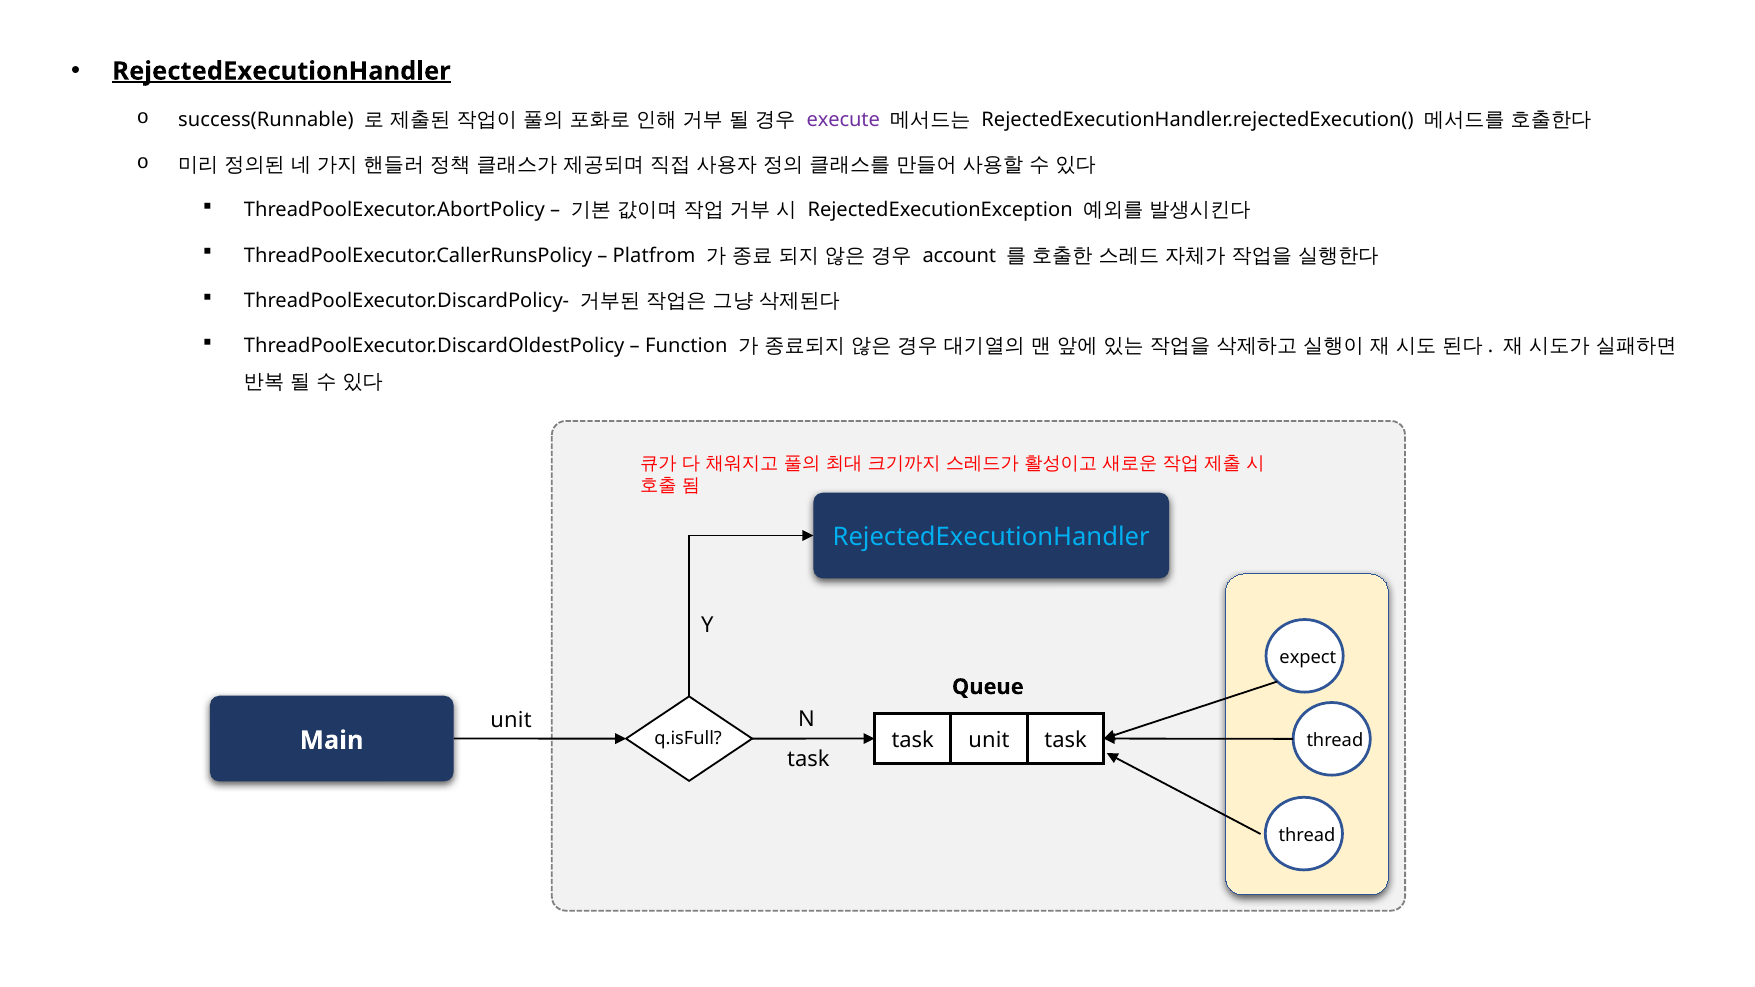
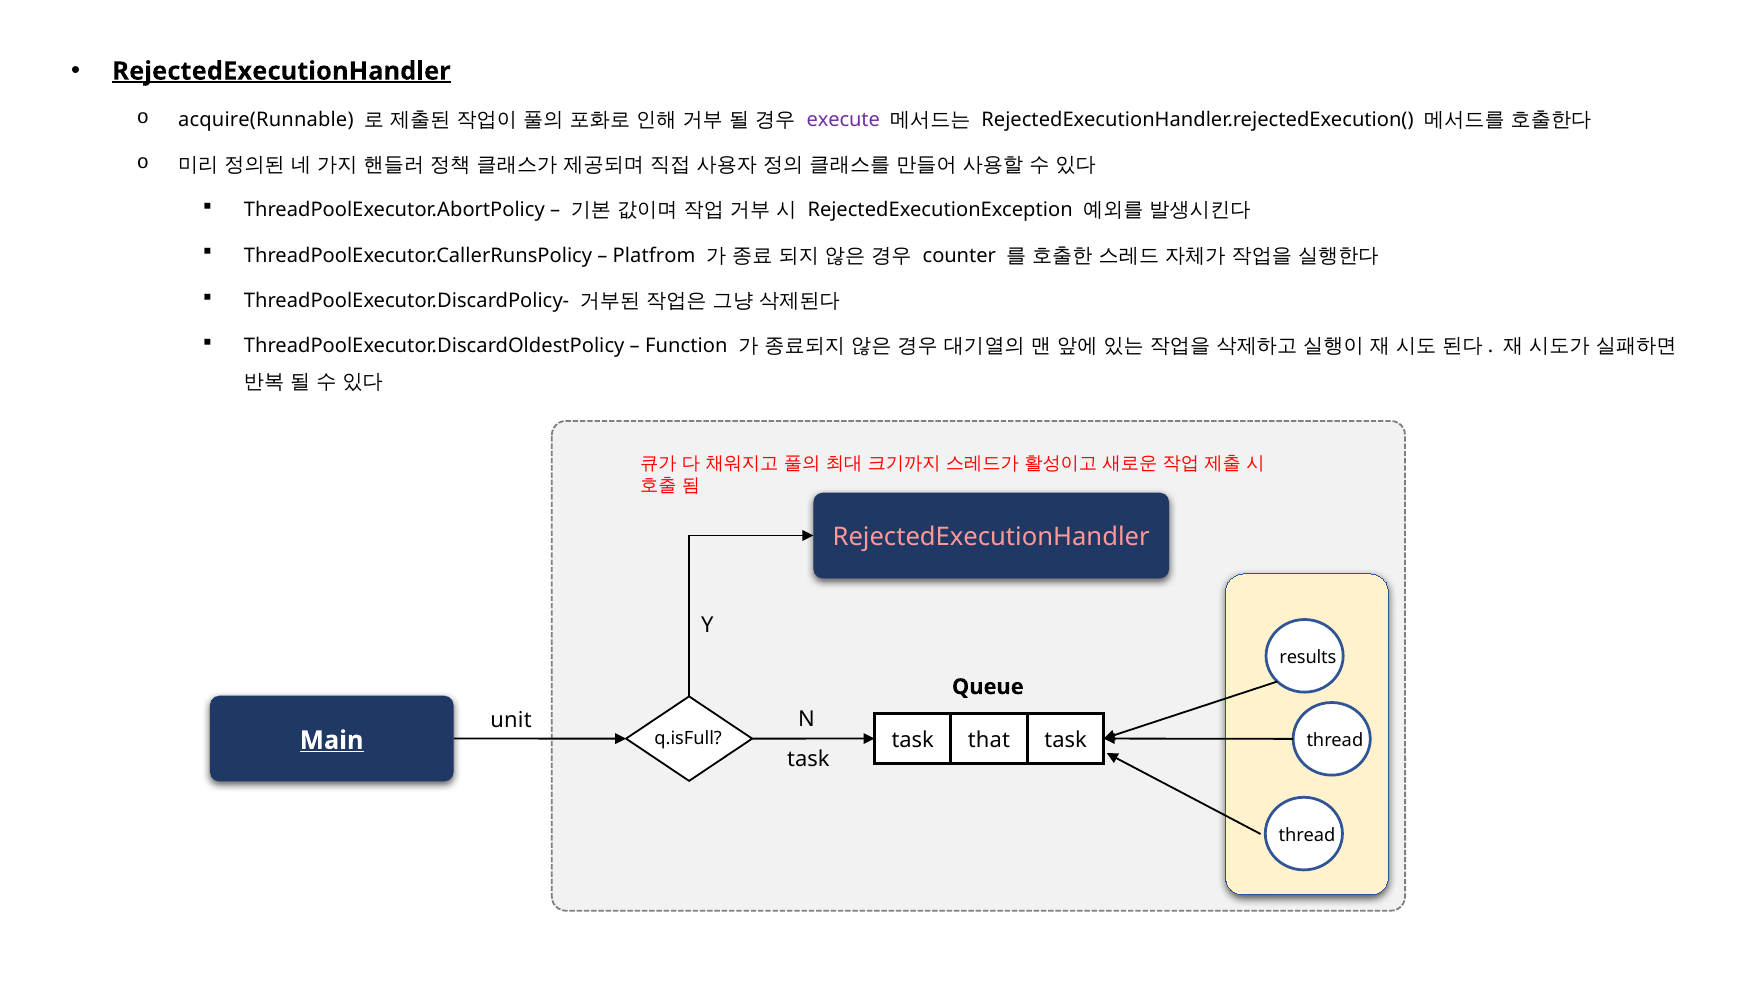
success(Runnable: success(Runnable -> acquire(Runnable (266, 119)
account: account -> counter (959, 255)
RejectedExecutionHandler colour: light blue -> pink (991, 537)
expect: expect -> results (1308, 658)
Main underline: none -> present (332, 740)
task unit: unit -> that (989, 740)
